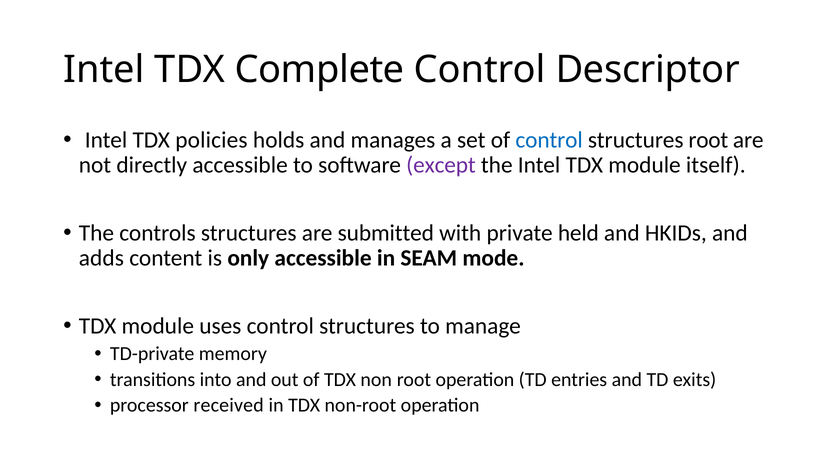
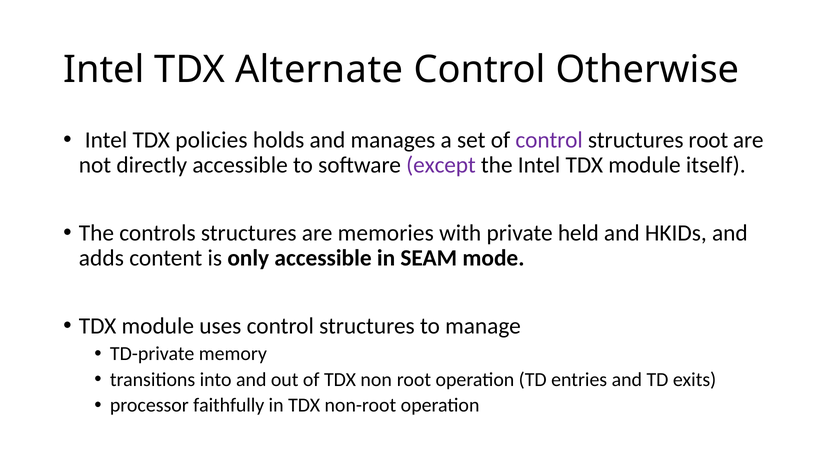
Complete: Complete -> Alternate (319, 70)
Descriptor: Descriptor -> Otherwise (647, 70)
control colour: blue -> purple (549, 140)
submitted: submitted -> memories (386, 233)
received: received -> faithfully (229, 405)
